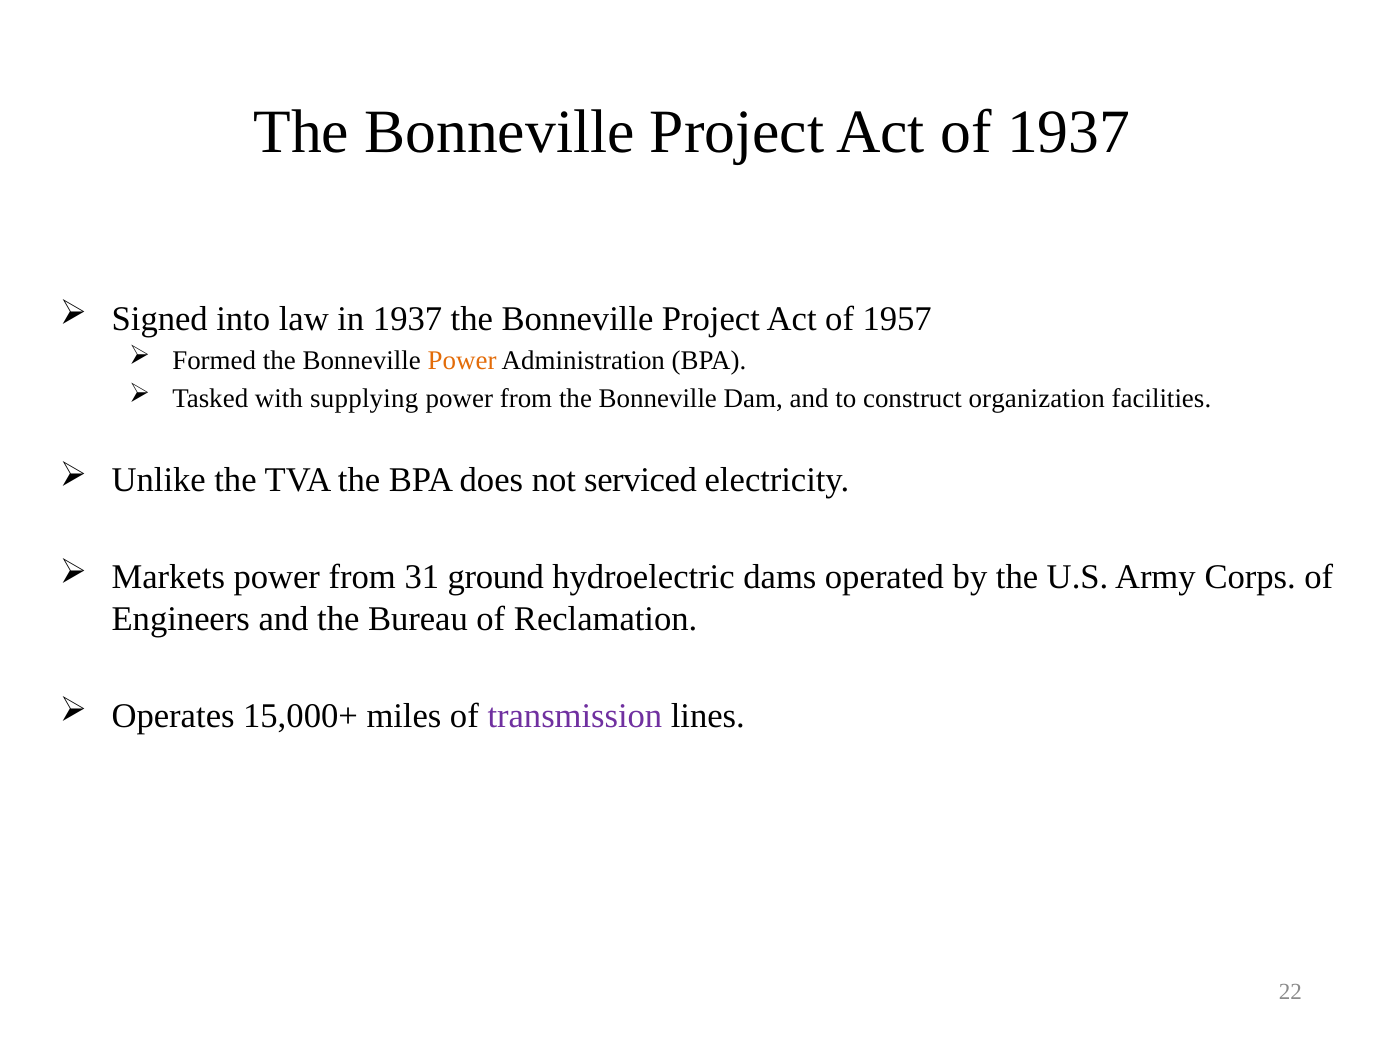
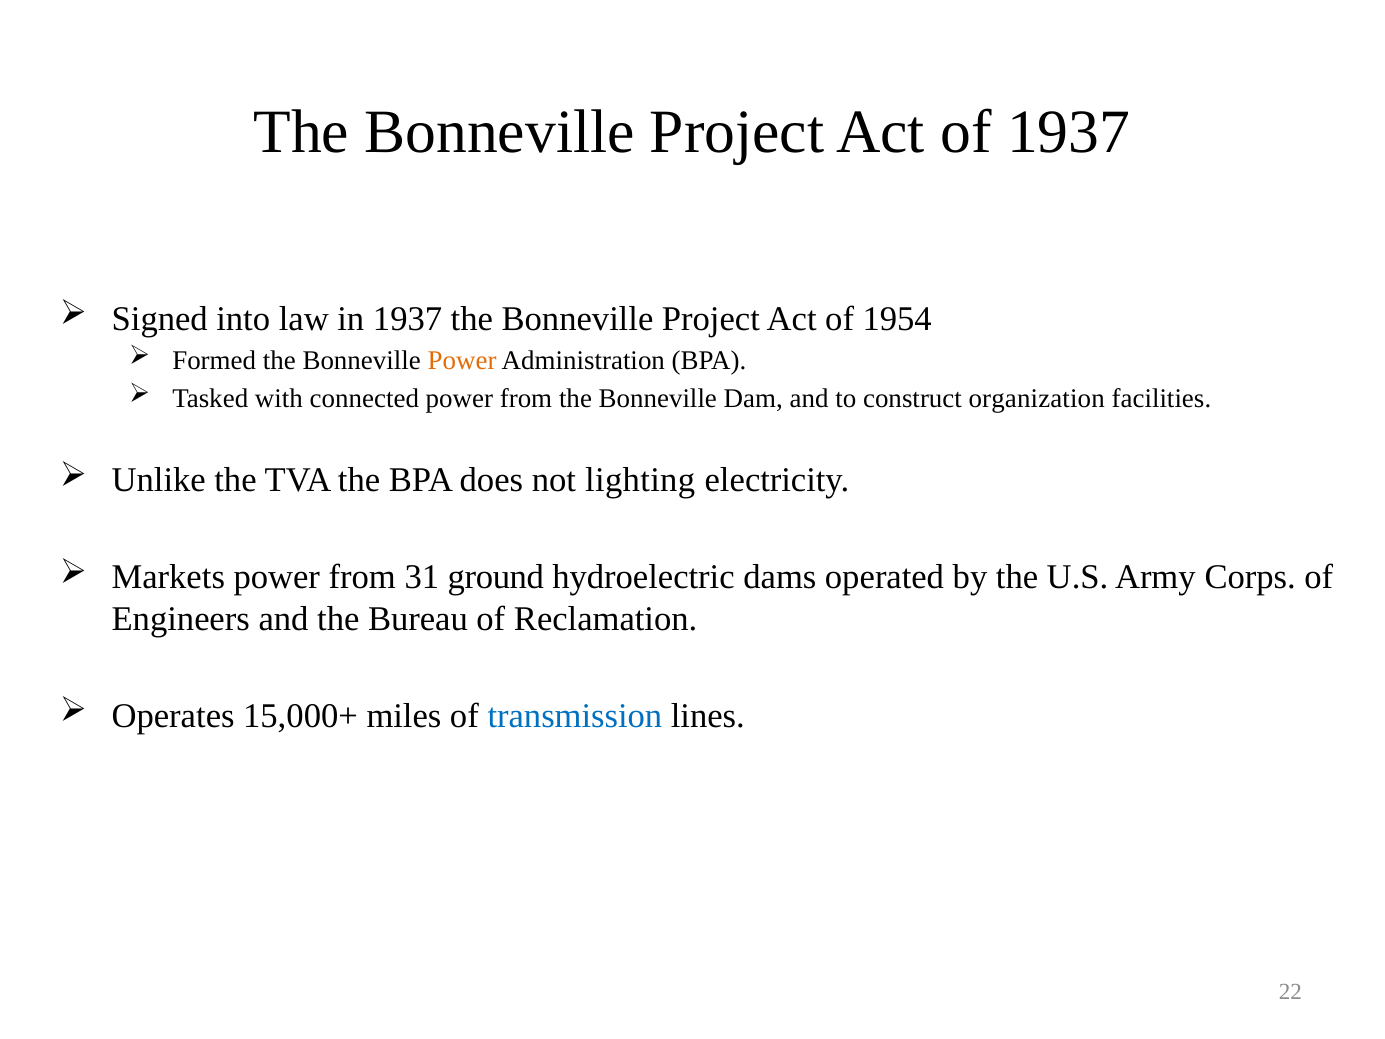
1957: 1957 -> 1954 (897, 319)
supplying: supplying -> connected (364, 398)
serviced: serviced -> lighting (640, 480)
transmission colour: purple -> blue (575, 716)
